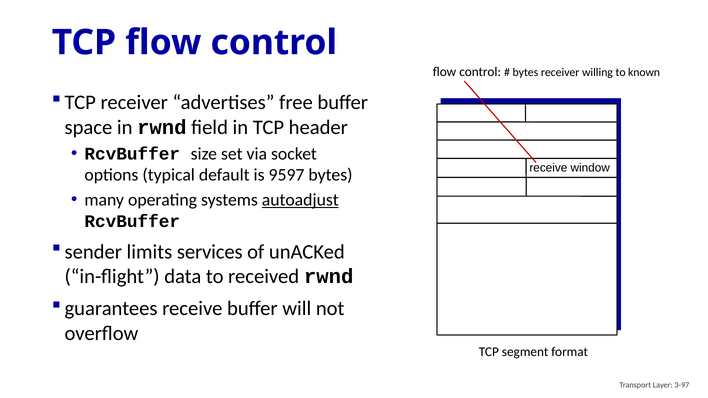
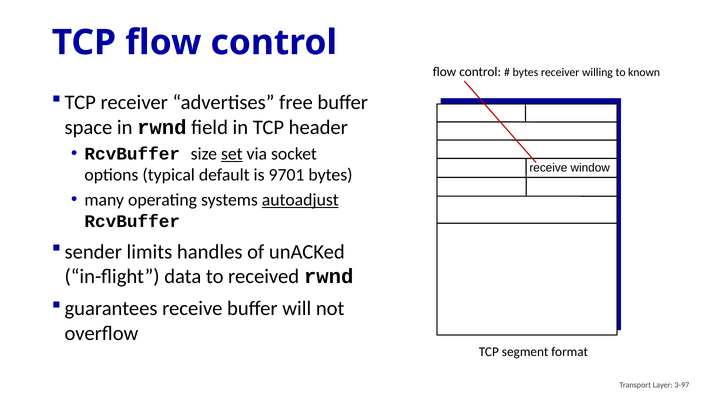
set underline: none -> present (232, 154)
9597: 9597 -> 9701 (287, 175)
services: services -> handles (210, 252)
